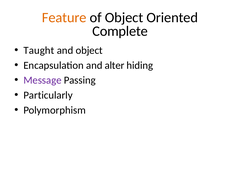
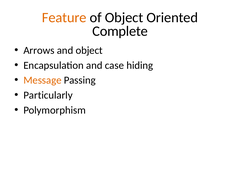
Taught: Taught -> Arrows (39, 50)
alter: alter -> case (114, 65)
Message colour: purple -> orange (42, 80)
